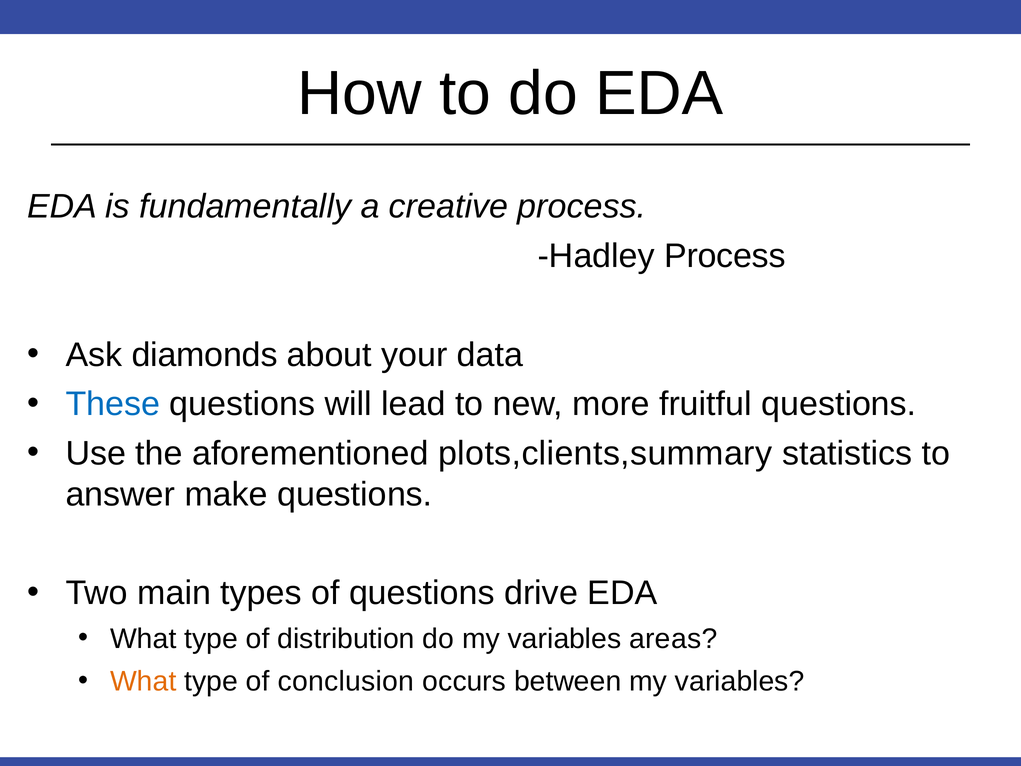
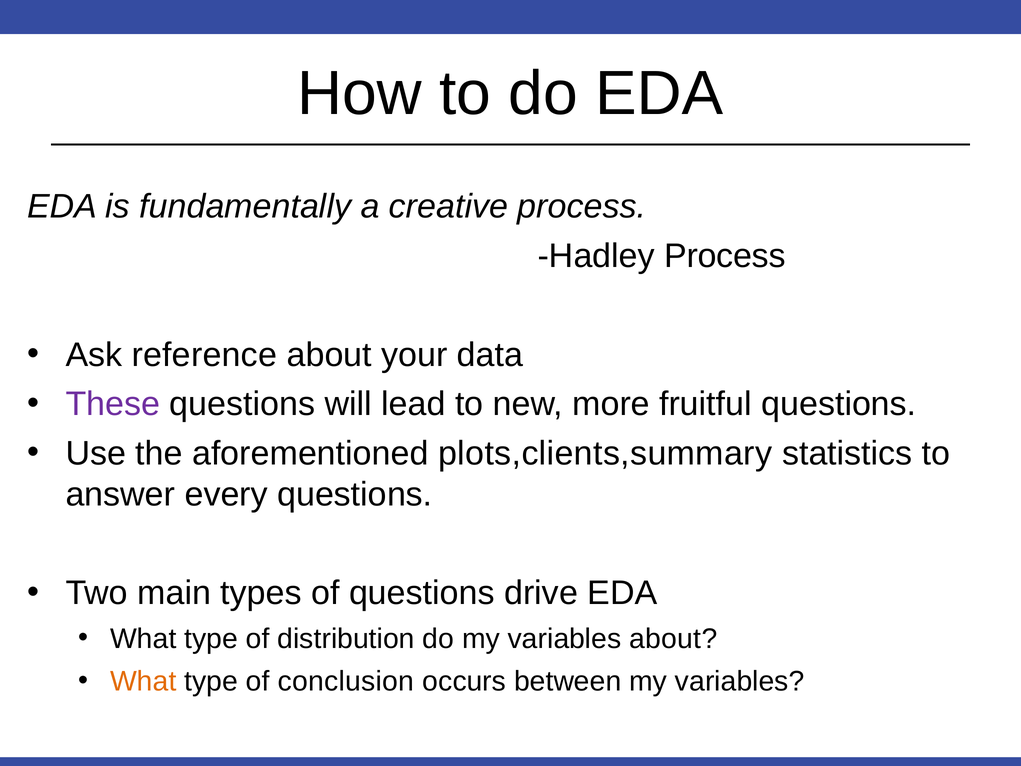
diamonds: diamonds -> reference (204, 355)
These colour: blue -> purple (113, 404)
make: make -> every (226, 494)
variables areas: areas -> about (673, 639)
